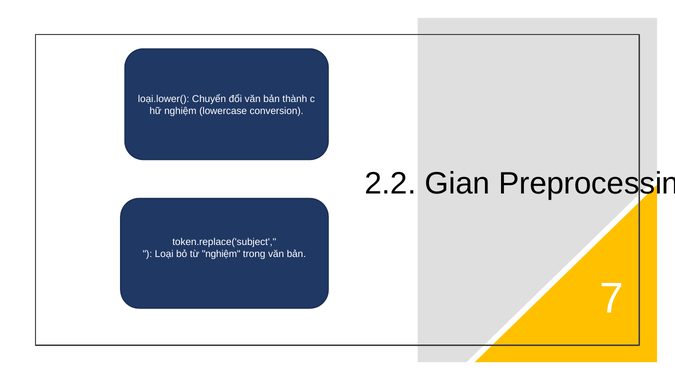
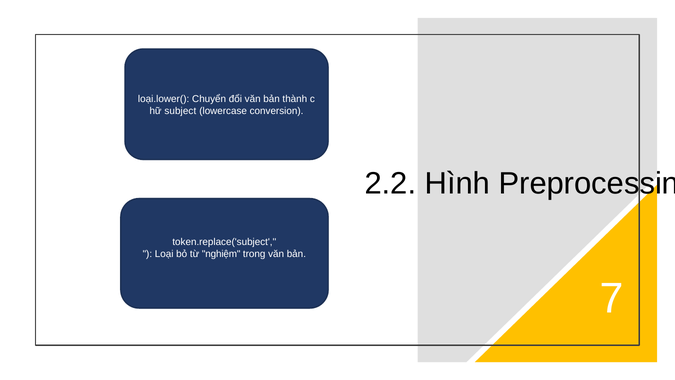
nghiệm: nghiệm -> subject (180, 111)
Gian: Gian -> Hình (457, 183)
